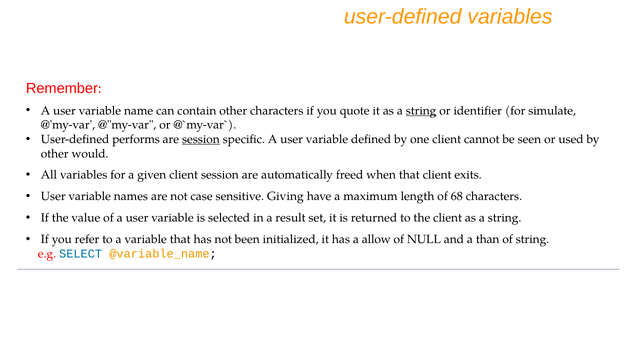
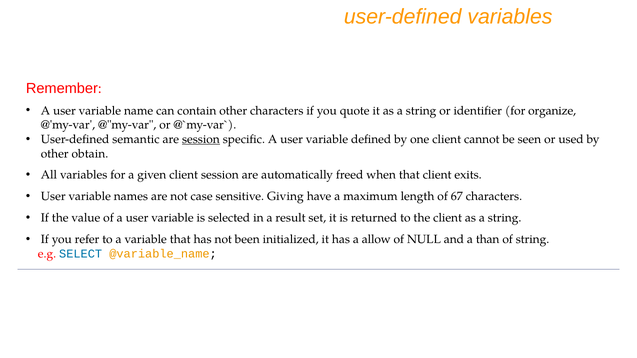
string underline: present -> none (421, 111)
simulate: simulate -> organize (552, 111)
performs: performs -> semantic (136, 139)
would: would -> obtain (90, 154)
68: 68 -> 67 (457, 197)
